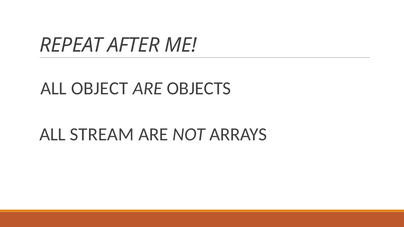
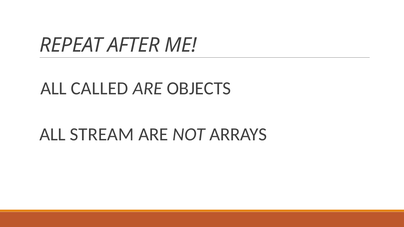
OBJECT: OBJECT -> CALLED (100, 89)
